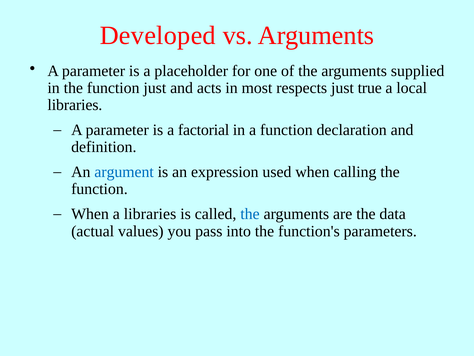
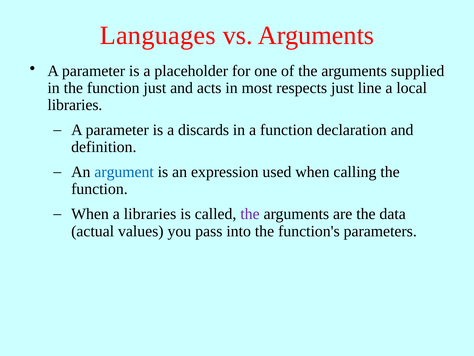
Developed: Developed -> Languages (158, 35)
true: true -> line (370, 88)
factorial: factorial -> discards (204, 130)
the colour: blue -> purple (250, 214)
